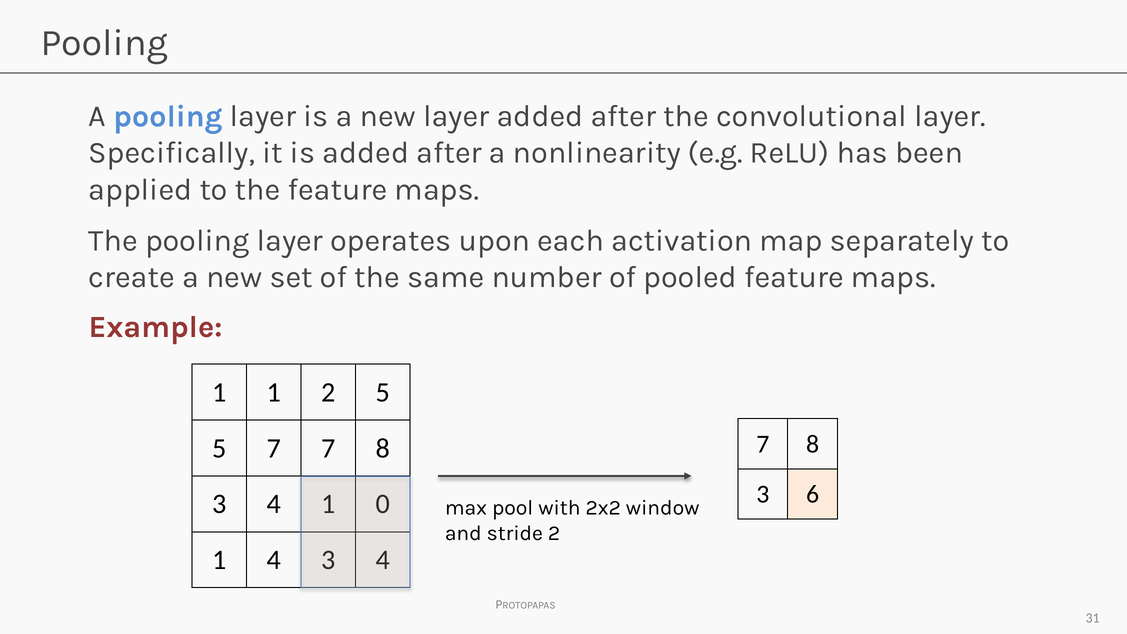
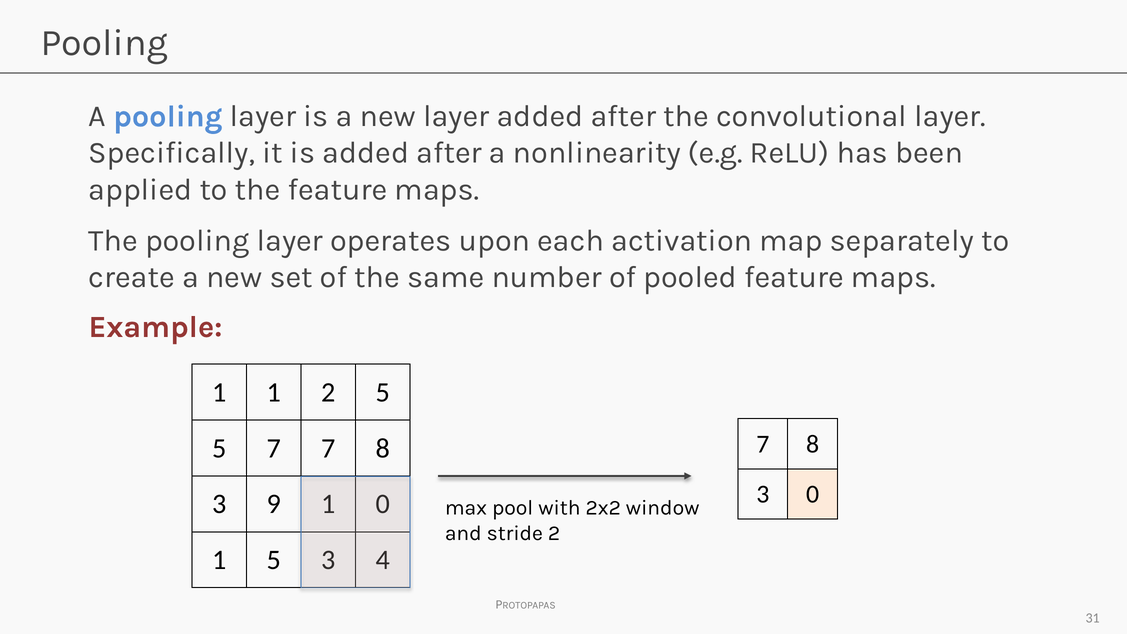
3 6: 6 -> 0 (813, 494)
4: 4 -> 9 (274, 504)
1 4: 4 -> 5 (274, 560)
